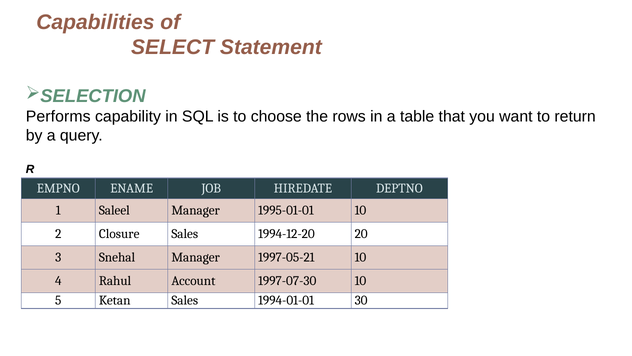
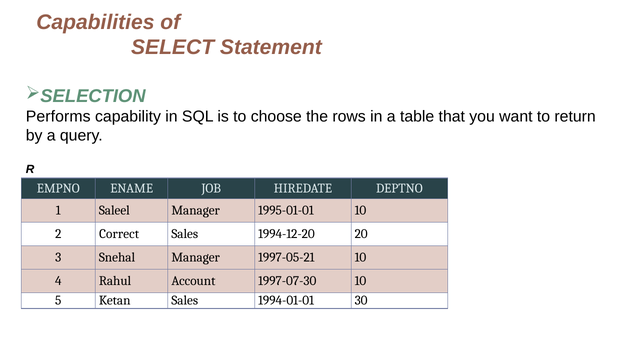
Closure: Closure -> Correct (119, 234)
